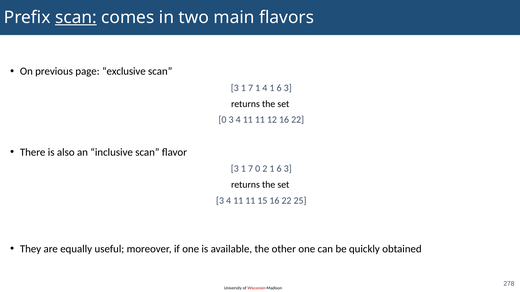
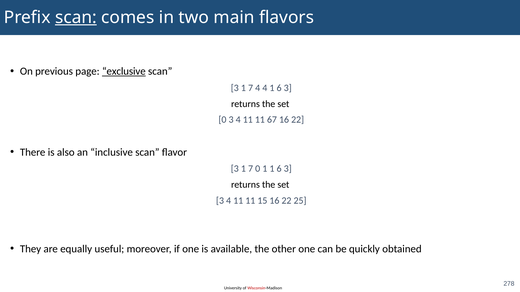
exclusive underline: none -> present (124, 72)
7 1: 1 -> 4 (258, 88)
12: 12 -> 67 (272, 120)
0 2: 2 -> 1 (265, 169)
